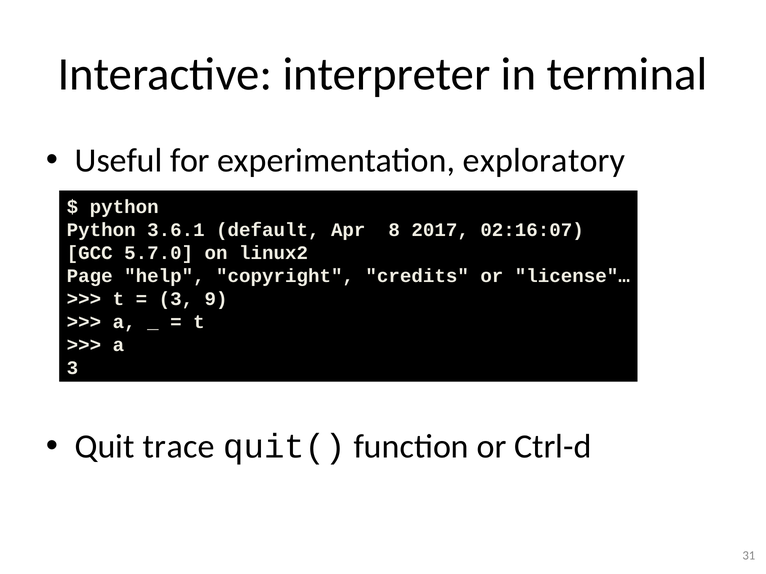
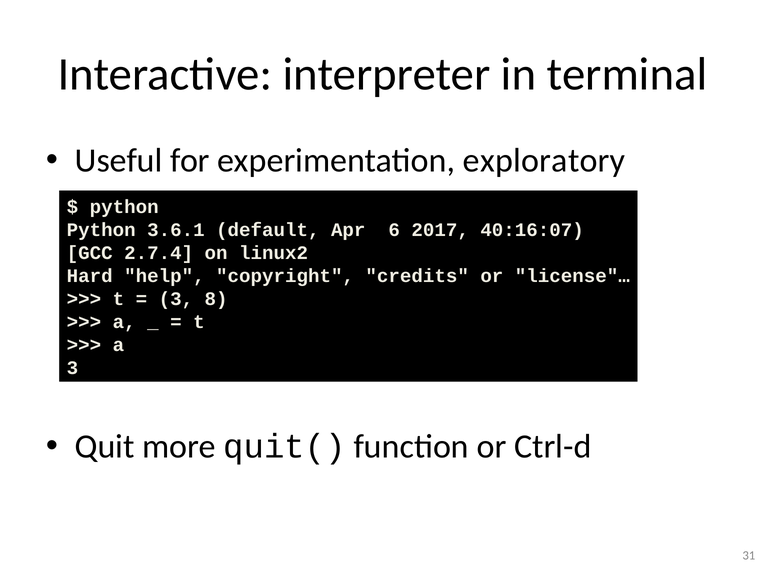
8: 8 -> 6 (394, 230)
02:16:07: 02:16:07 -> 40:16:07 (532, 230)
5.7.0: 5.7.0 -> 2.7.4 (159, 253)
Page: Page -> Hard (90, 276)
9: 9 -> 8 (216, 299)
trace: trace -> more (179, 447)
